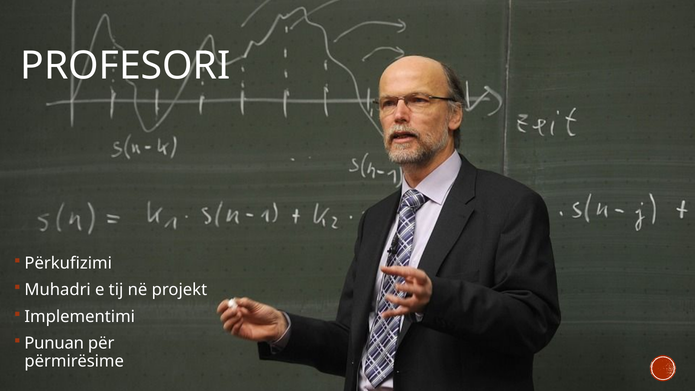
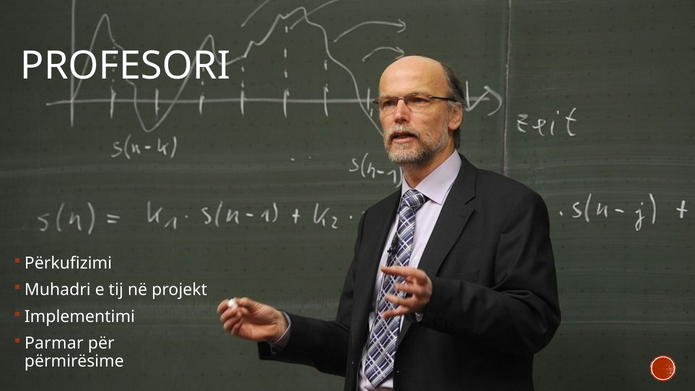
Punuan: Punuan -> Parmar (54, 343)
